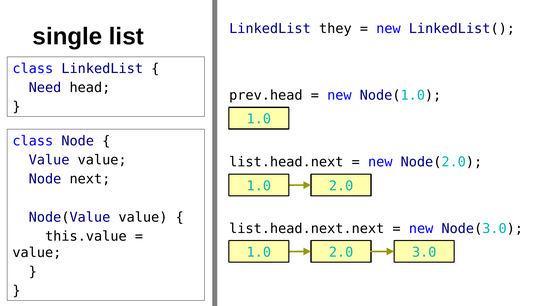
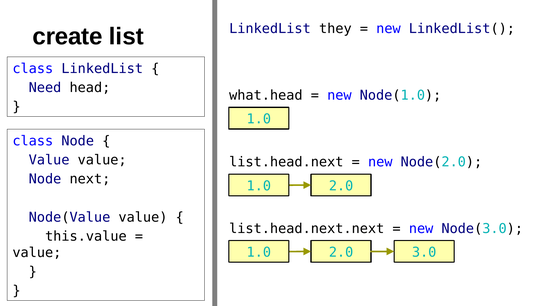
single: single -> create (68, 37)
prev.head: prev.head -> what.head (266, 95)
